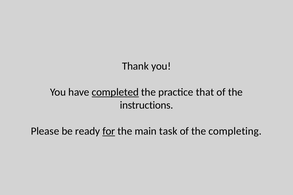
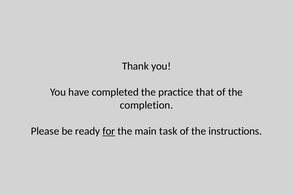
completed underline: present -> none (115, 92)
instructions: instructions -> completion (146, 105)
completing: completing -> instructions (235, 131)
